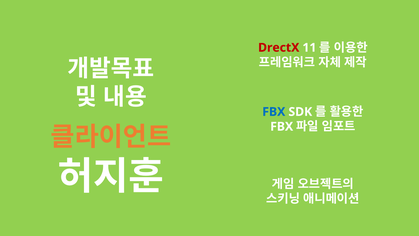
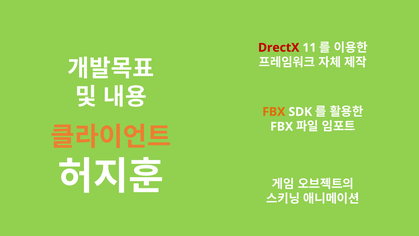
FBX colour: blue -> orange (274, 112)
